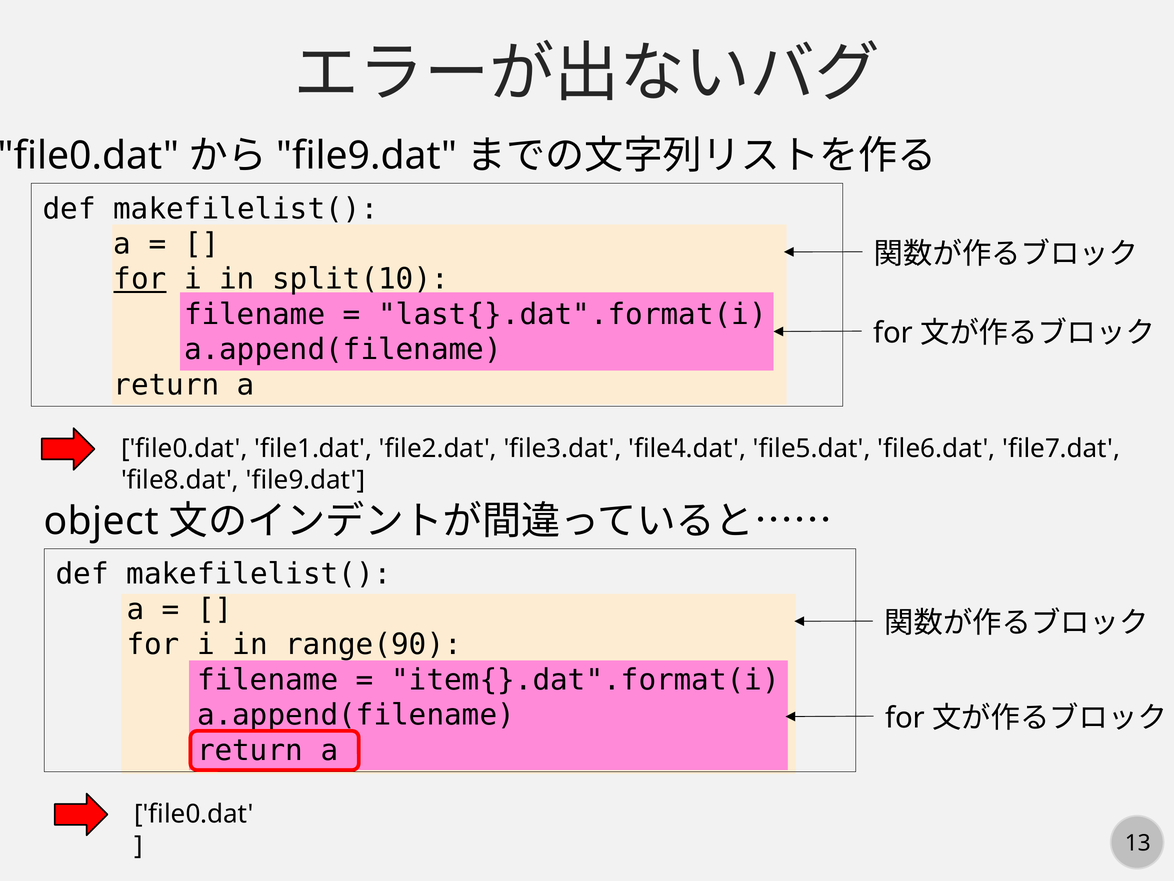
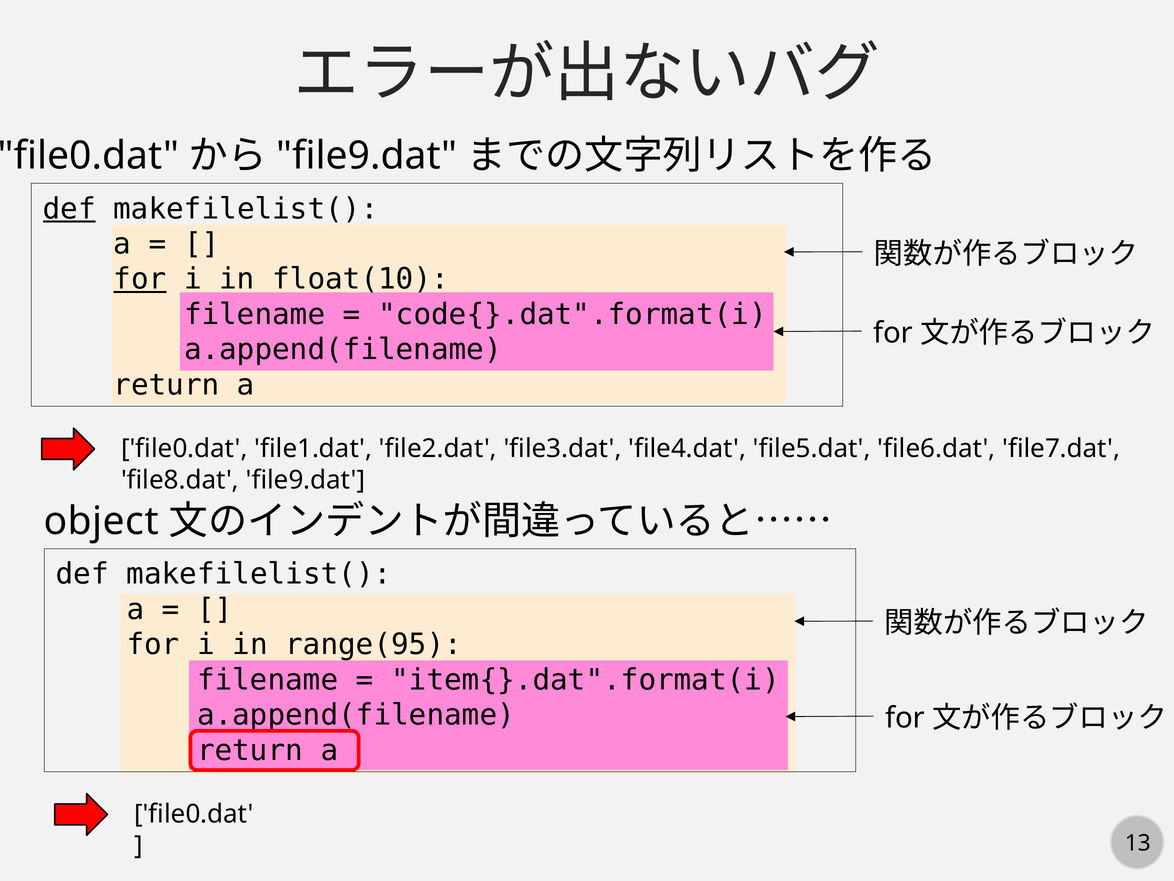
def underline: none -> present (69, 209)
split(10: split(10 -> float(10 (361, 279)
last{}.dat".format(i: last{}.dat".format(i -> code{}.dat".format(i (572, 314)
range(90: range(90 -> range(95 (374, 644)
